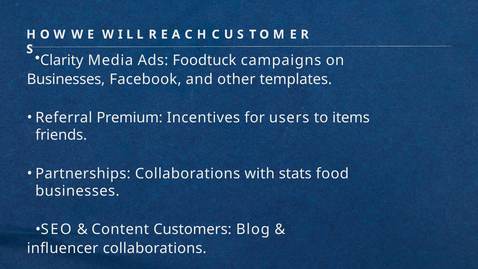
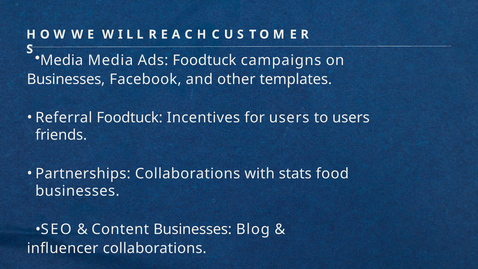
Clarity: Clarity -> Media (62, 60)
Referral Premium: Premium -> Foodtuck (130, 118)
to items: items -> users (351, 118)
Content Customers: Customers -> Businesses (193, 229)
